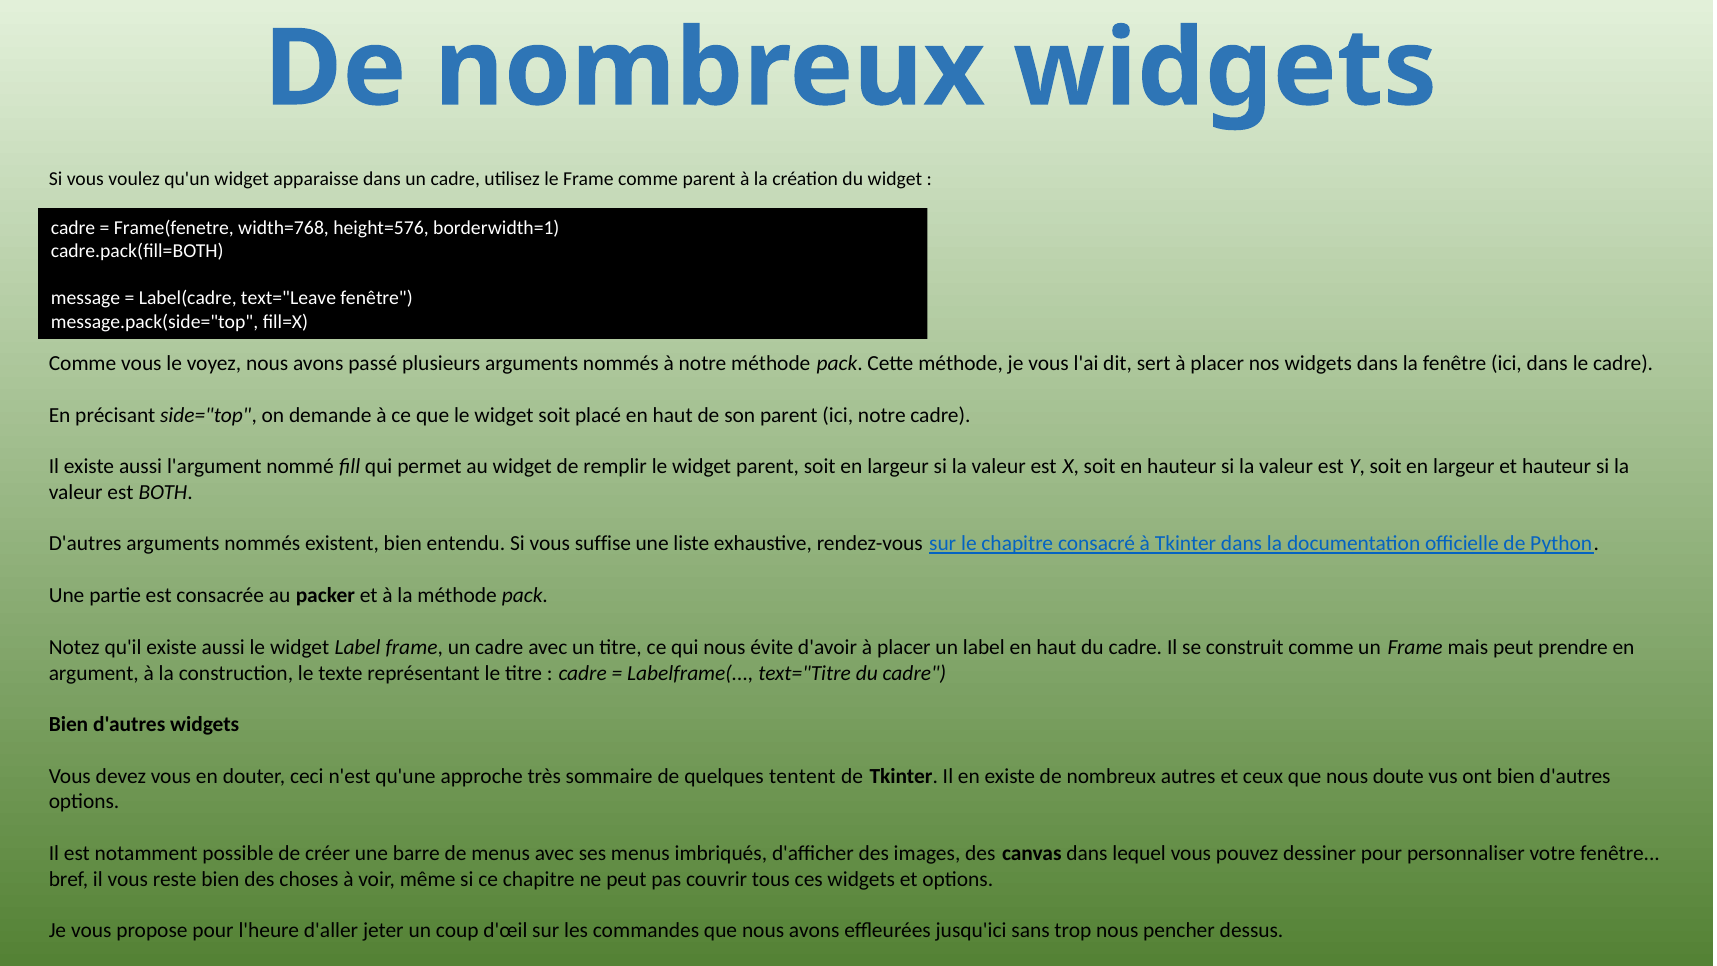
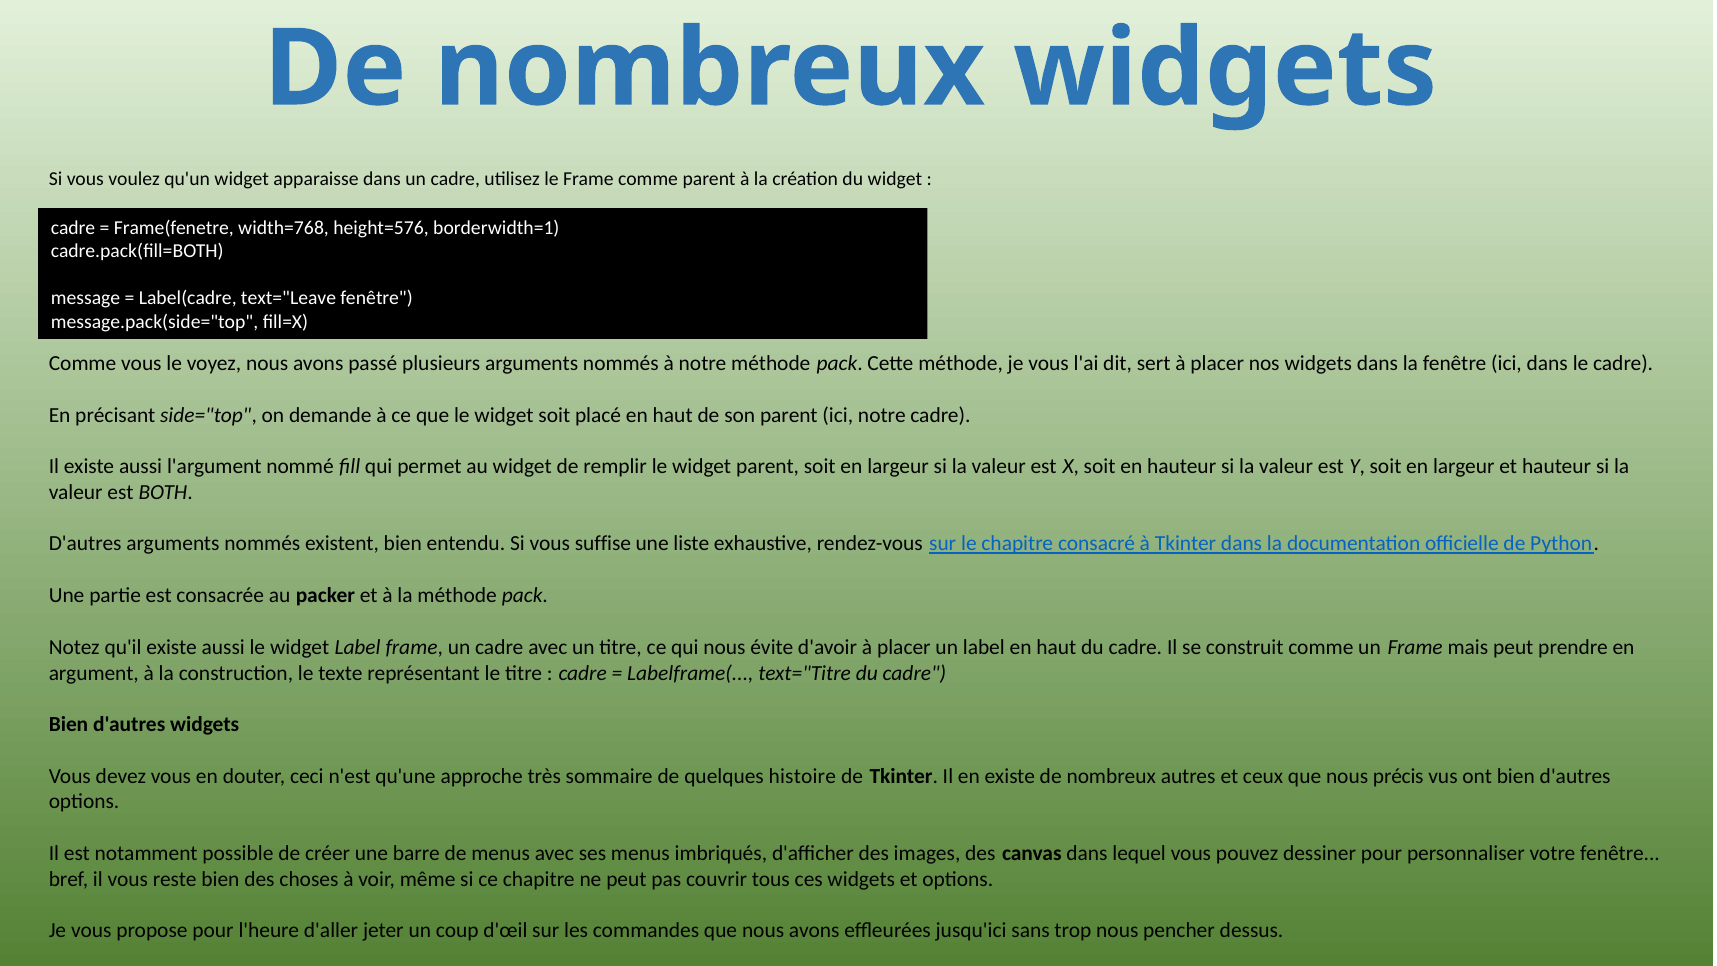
tentent: tentent -> histoire (802, 776)
doute: doute -> précis (1398, 776)
